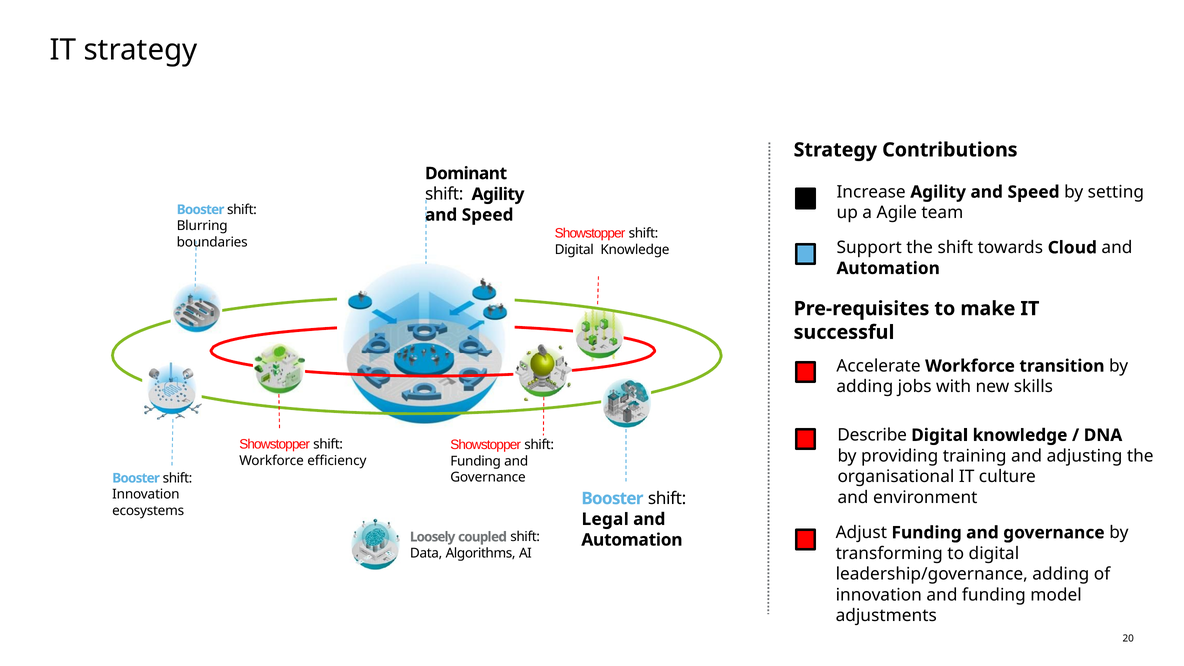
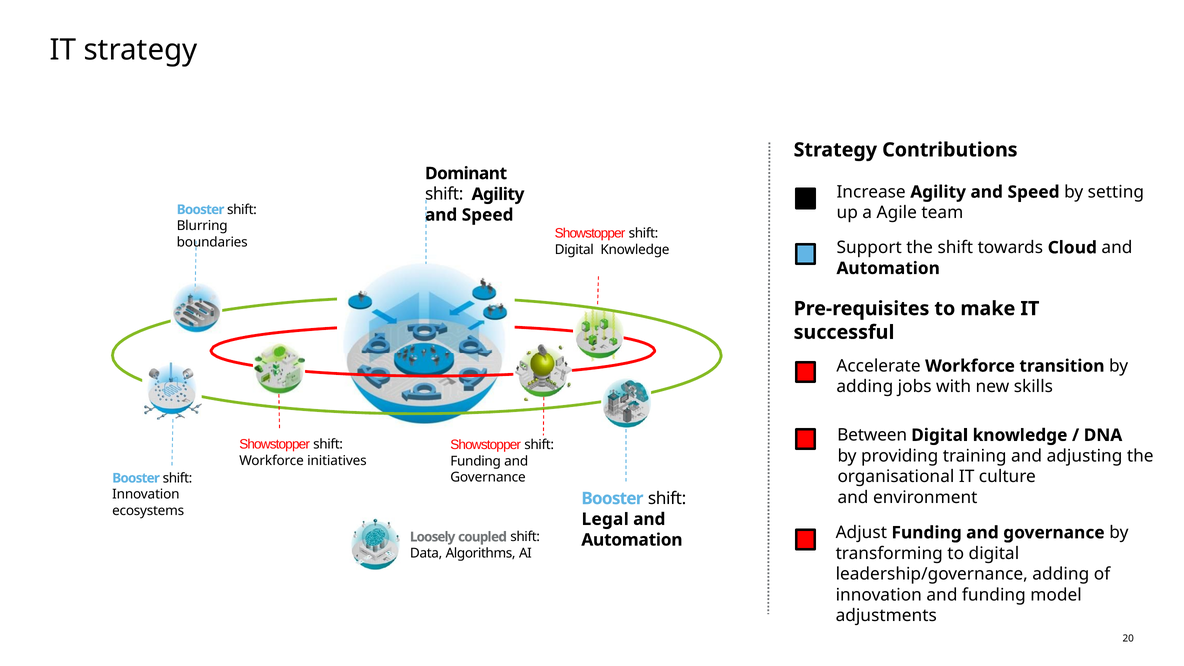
Describe: Describe -> Between (872, 435)
efficiency: efficiency -> initiatives (337, 461)
